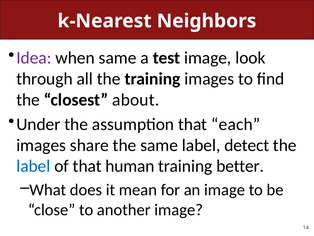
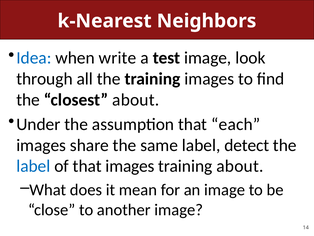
Idea colour: purple -> blue (34, 58)
when same: same -> write (117, 58)
that human: human -> images (130, 166)
training better: better -> about (240, 166)
